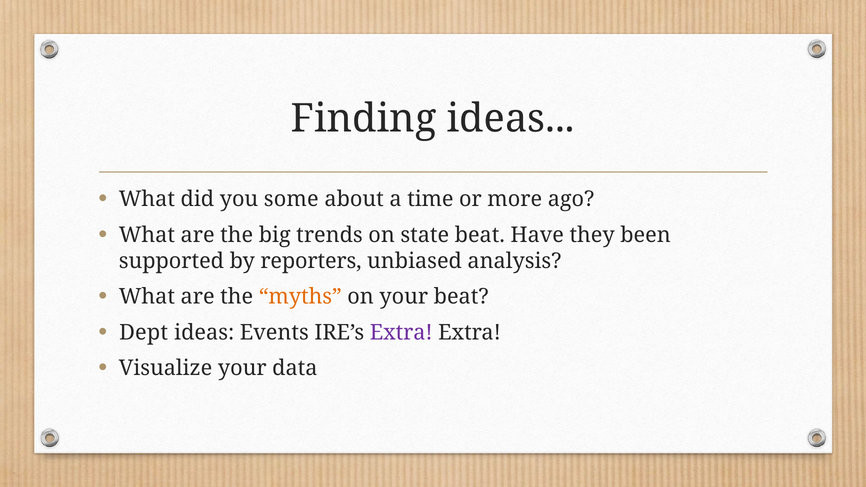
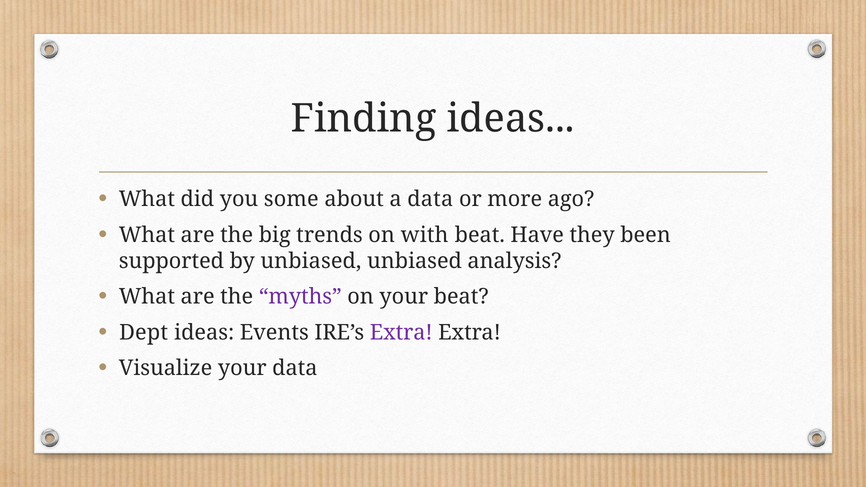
a time: time -> data (430, 199)
state: state -> with (425, 235)
by reporters: reporters -> unbiased (311, 261)
myths colour: orange -> purple (300, 297)
